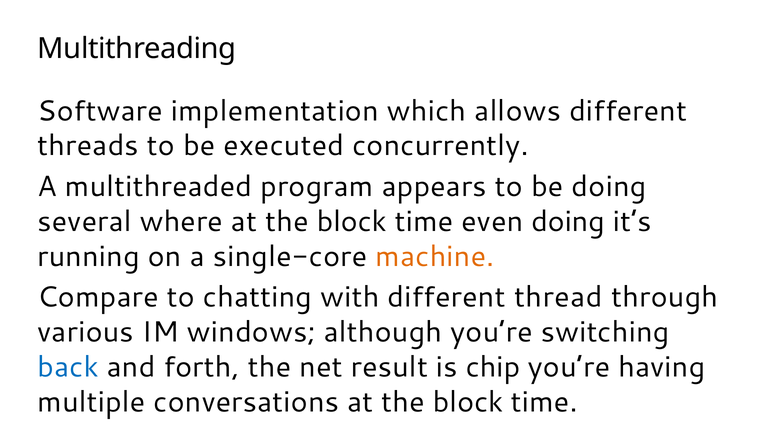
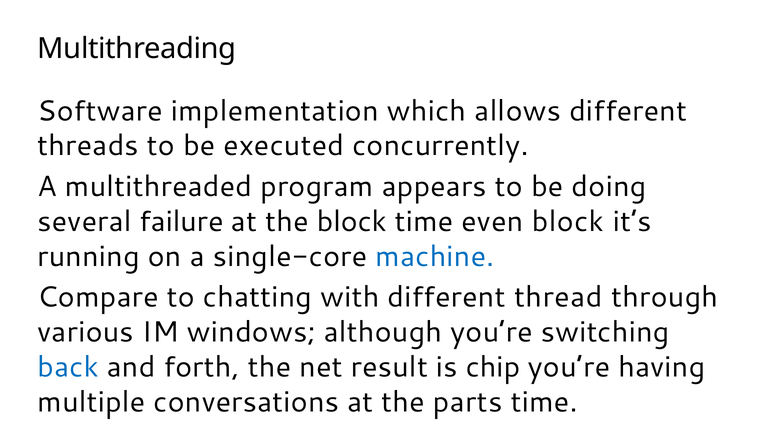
where: where -> failure (182, 222)
even doing: doing -> block (568, 222)
machine colour: orange -> blue (435, 257)
conversations at the block: block -> parts (468, 402)
